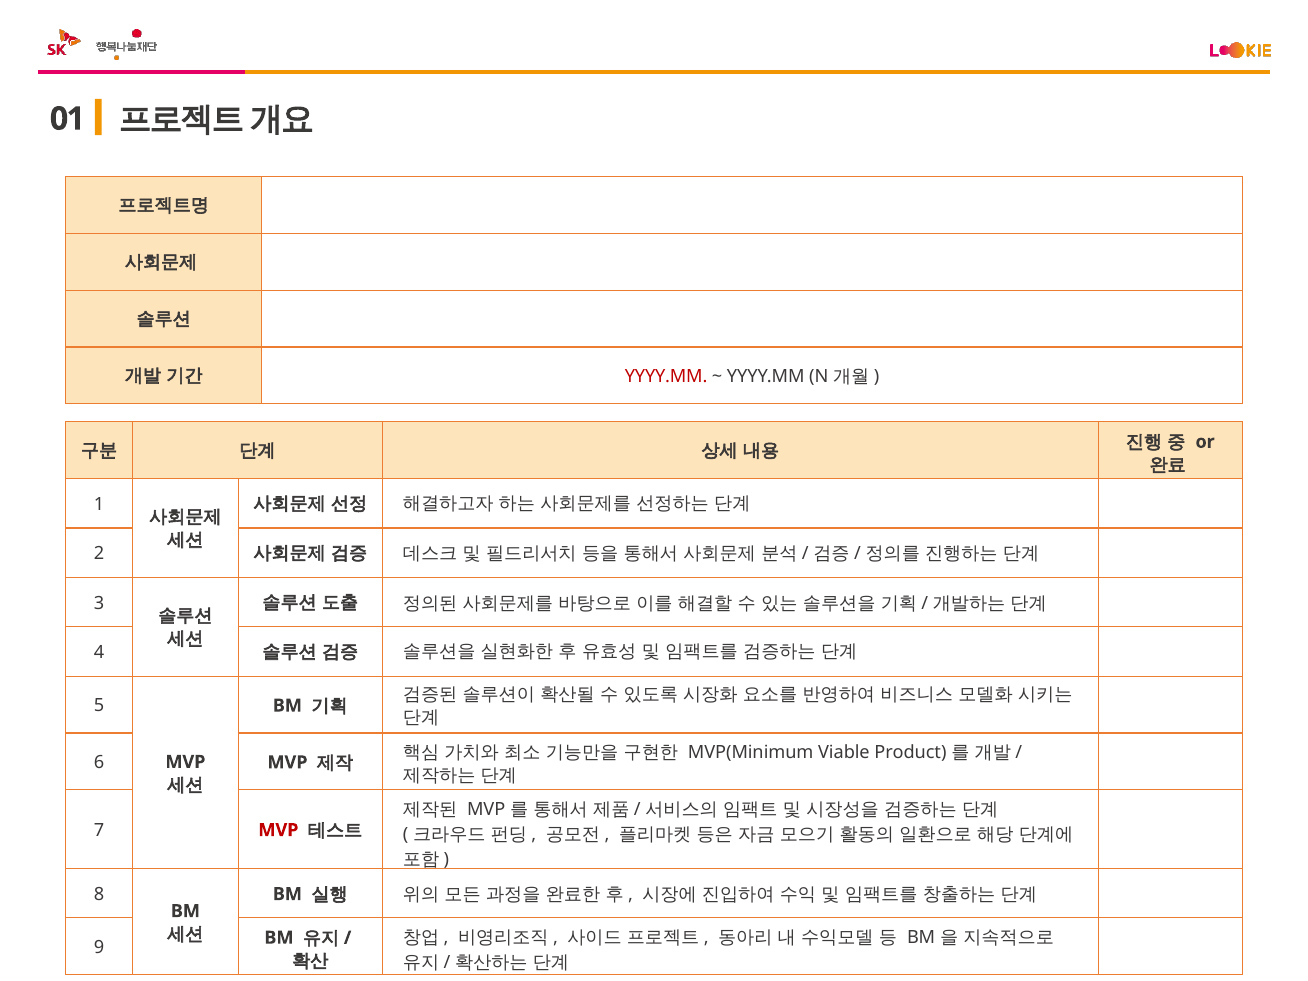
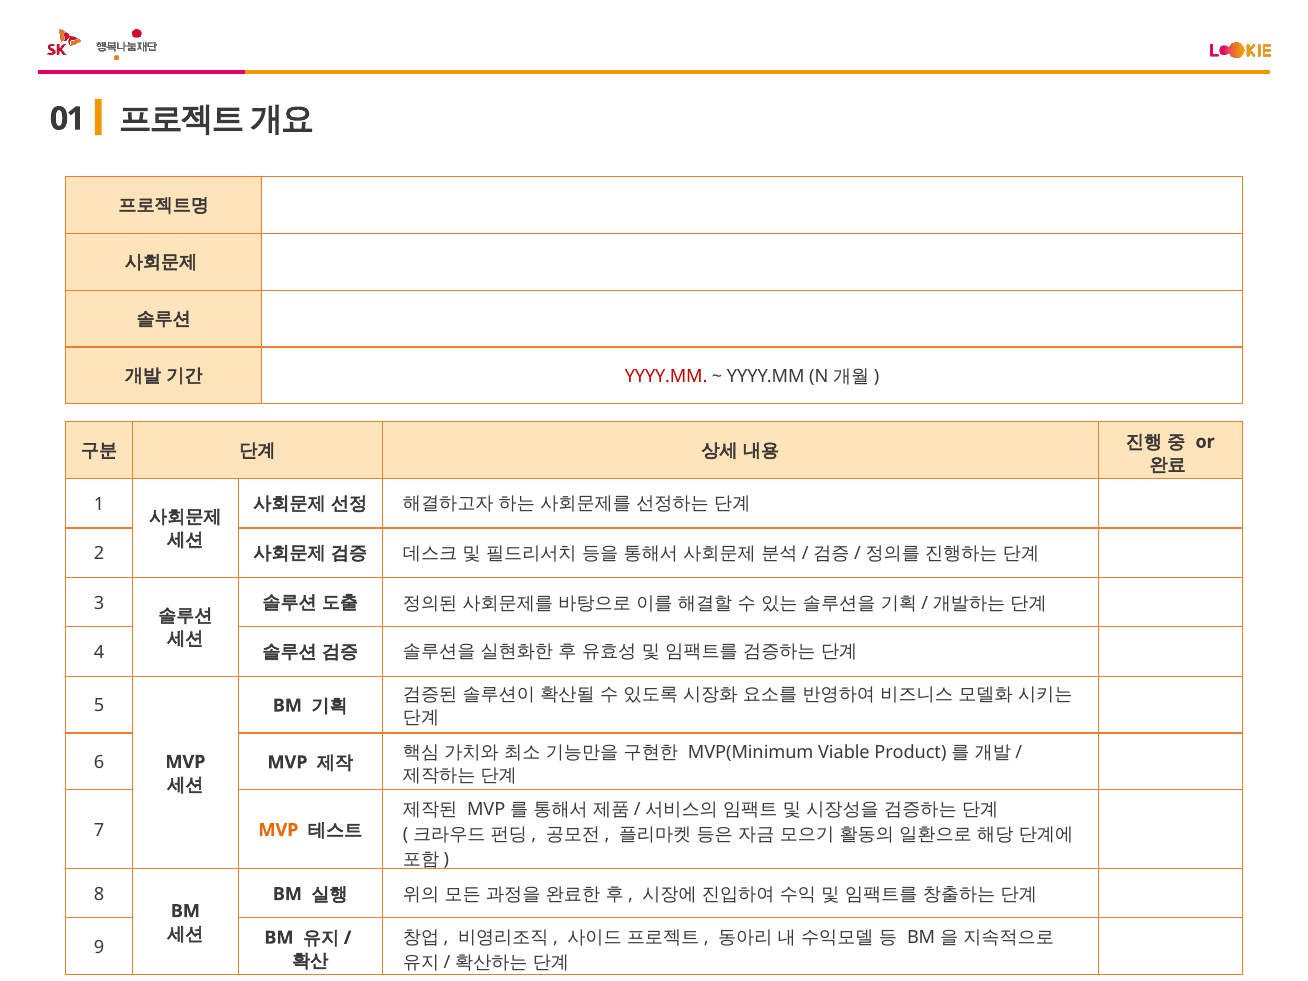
MVP colour: red -> orange (278, 830)
